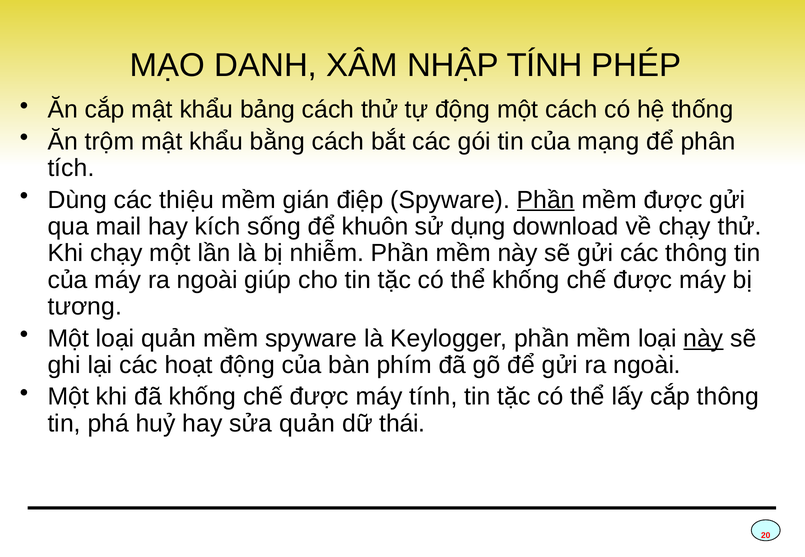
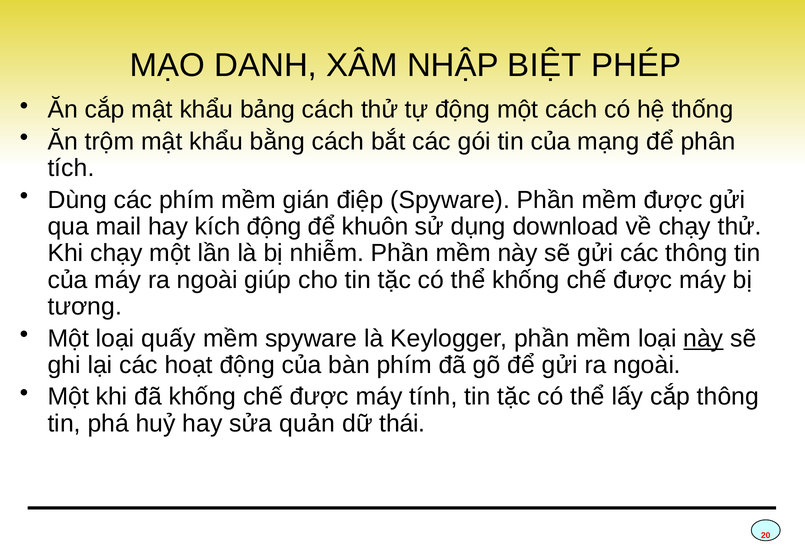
NHẬP TÍNH: TÍNH -> BIỆT (544, 66)
các thiệu: thiệu -> phím (187, 200)
Phần underline: present -> none (546, 200)
kích sống: sống -> động (274, 227)
loại quản: quản -> quấy (169, 339)
